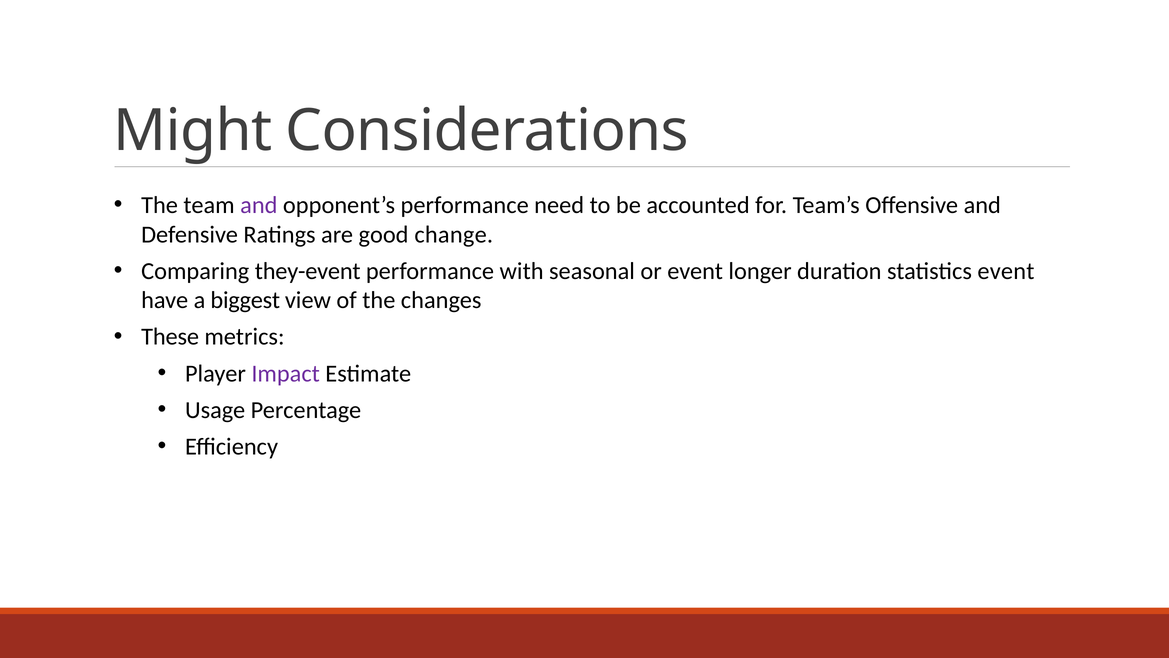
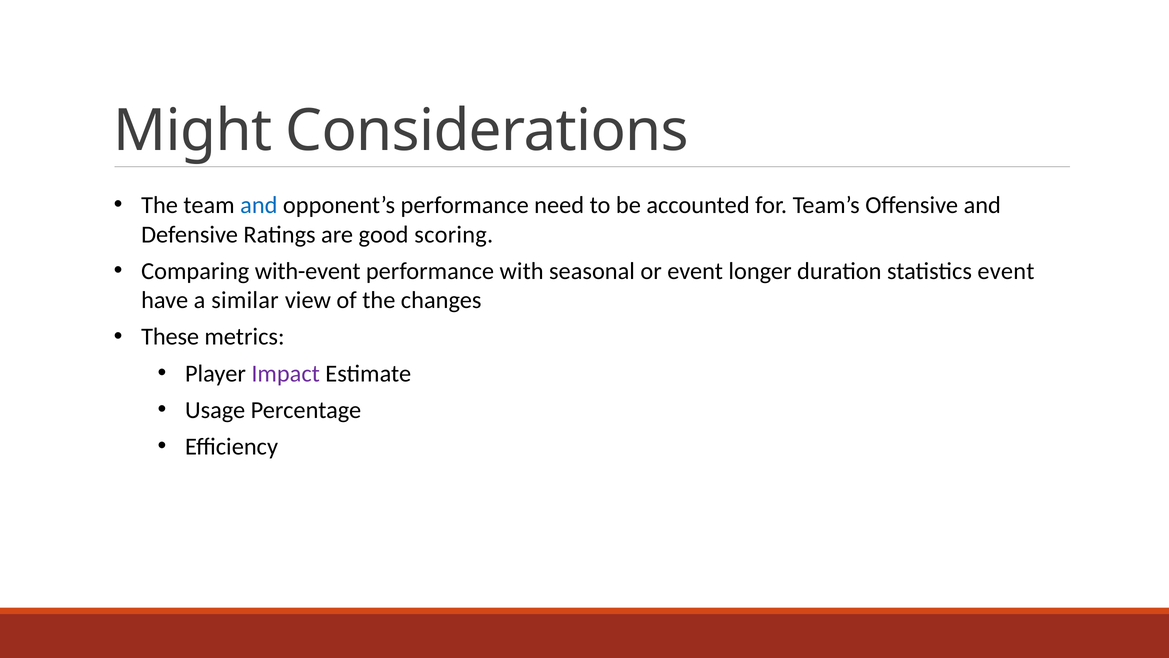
and colour: purple -> blue (259, 205)
change: change -> scoring (454, 234)
they-event: they-event -> with-event (308, 271)
biggest: biggest -> similar (245, 300)
